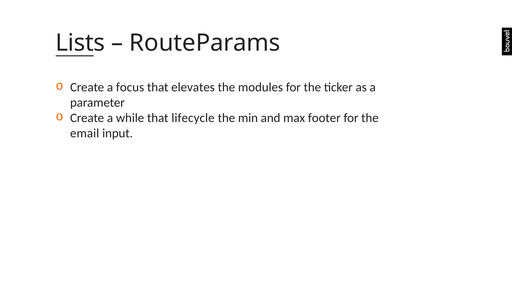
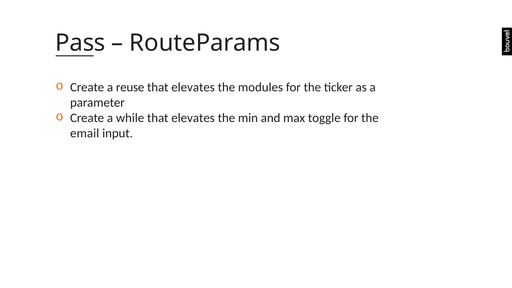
Lists: Lists -> Pass (80, 43)
focus: focus -> reuse (130, 87)
lifecycle: lifecycle -> elevates (193, 118)
footer: footer -> toggle (324, 118)
